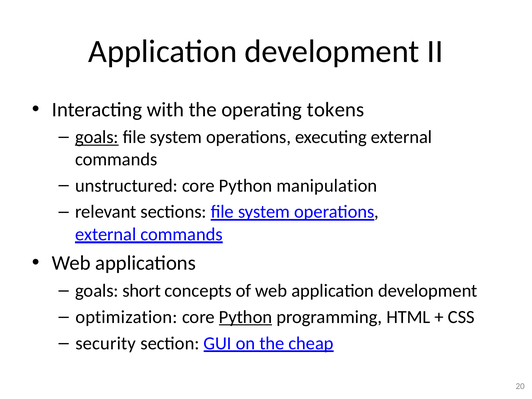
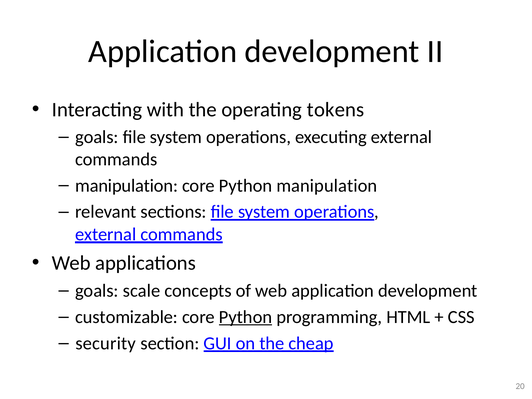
goals underline: present -> none (97, 137)
unstructured: unstructured -> manipulation (127, 186)
short: short -> scale (142, 291)
optimization: optimization -> customizable (127, 317)
